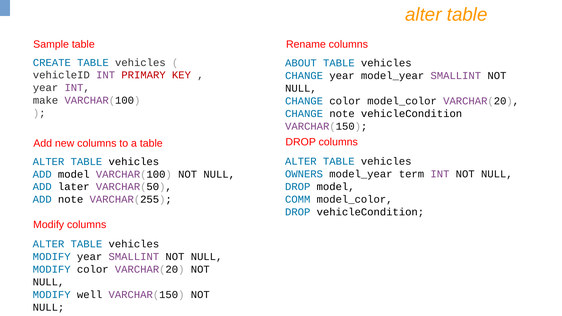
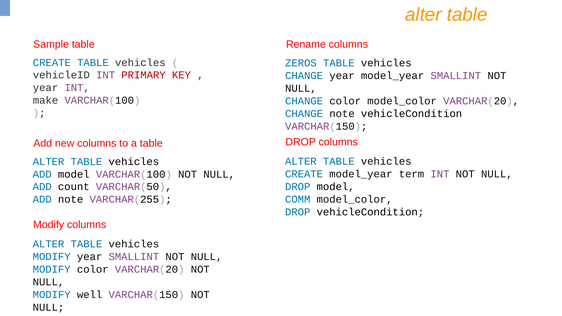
ABOUT: ABOUT -> ZEROS (301, 63)
OWNERS: OWNERS -> CREATE (304, 174)
later: later -> count (74, 187)
